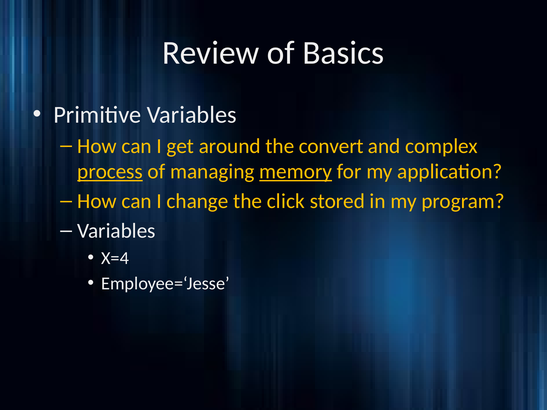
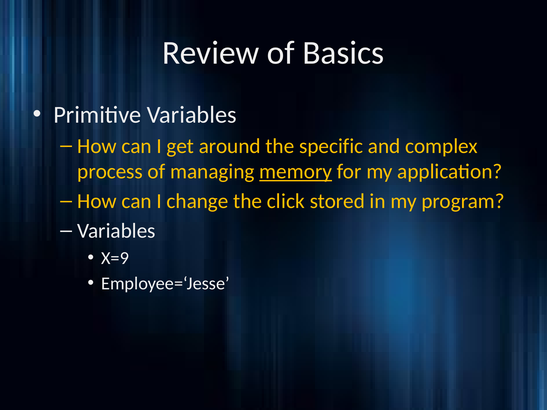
convert: convert -> specific (331, 146)
process underline: present -> none (110, 172)
X=4: X=4 -> X=9 (115, 258)
